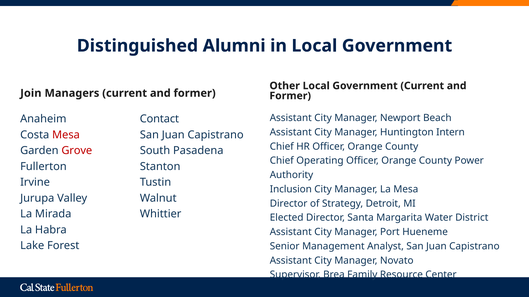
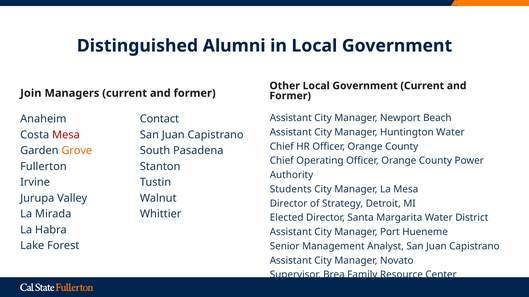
Huntington Intern: Intern -> Water (450, 132)
Grove colour: red -> orange (77, 151)
Inclusion: Inclusion -> Students (291, 190)
